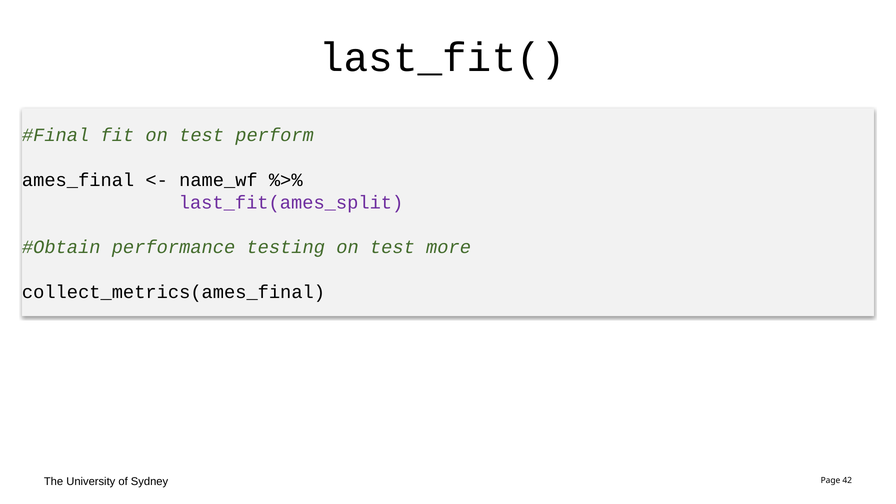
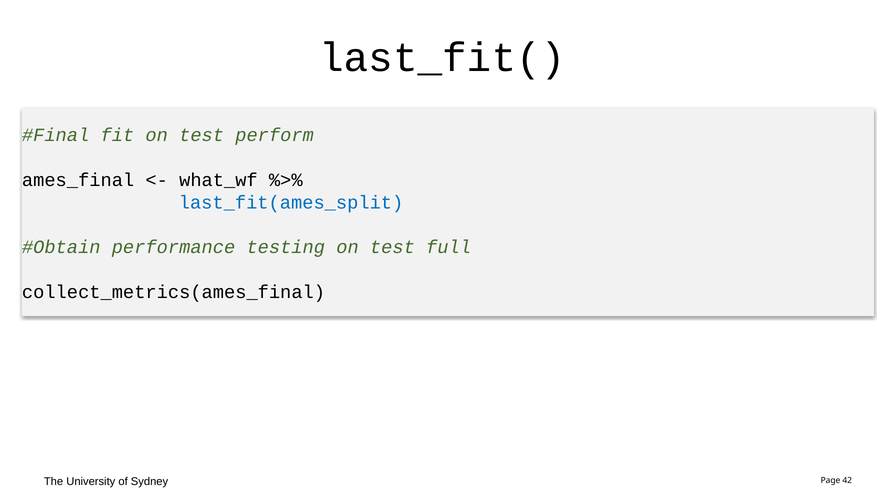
name_wf: name_wf -> what_wf (218, 180)
last_fit(ames_split colour: purple -> blue (291, 202)
more: more -> full (449, 247)
